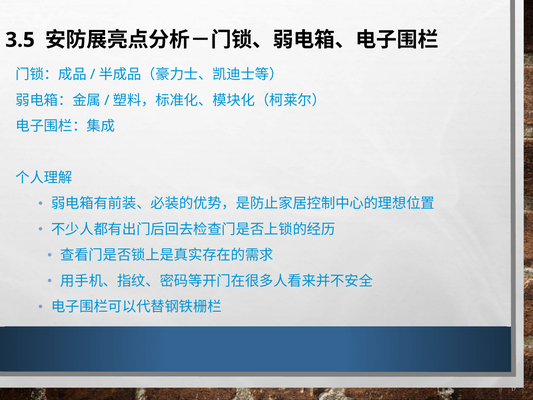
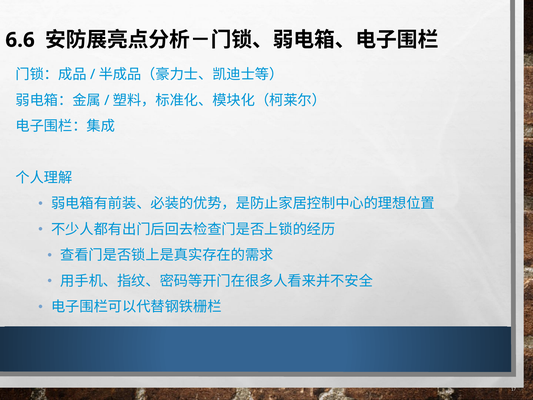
3.5: 3.5 -> 6.6 (20, 40)
